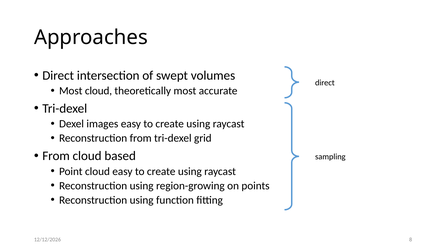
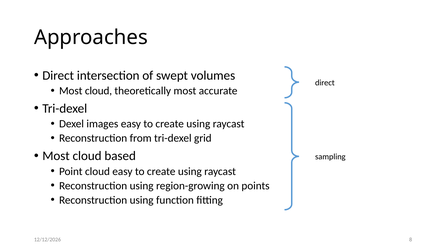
From: From -> Most (56, 156)
